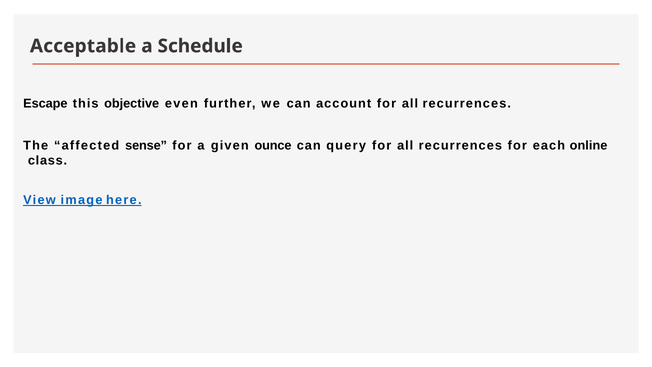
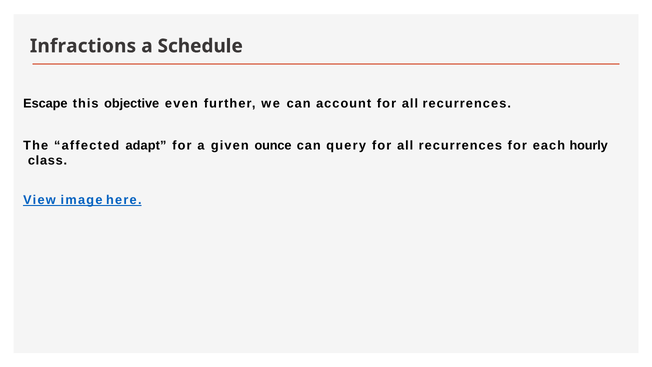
Acceptable: Acceptable -> Infractions (83, 46)
sense: sense -> adapt (146, 145)
online: online -> hourly (589, 145)
